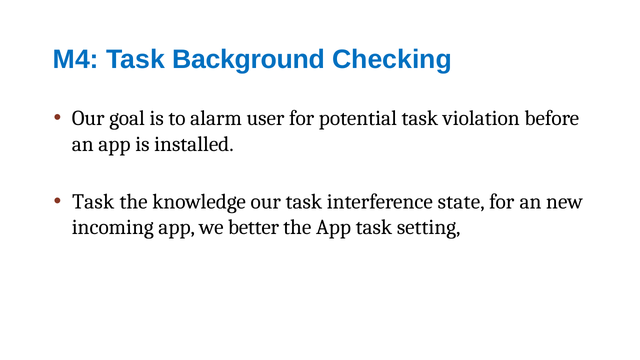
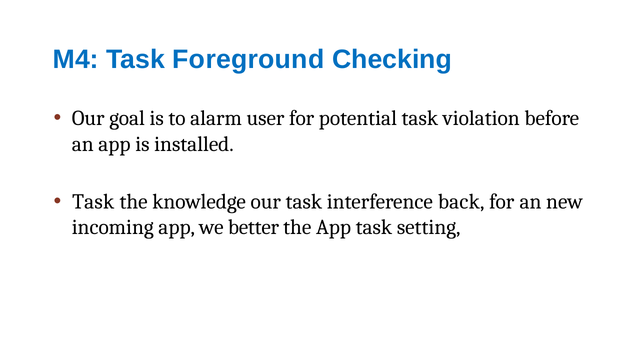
Background: Background -> Foreground (248, 59)
state: state -> back (461, 202)
